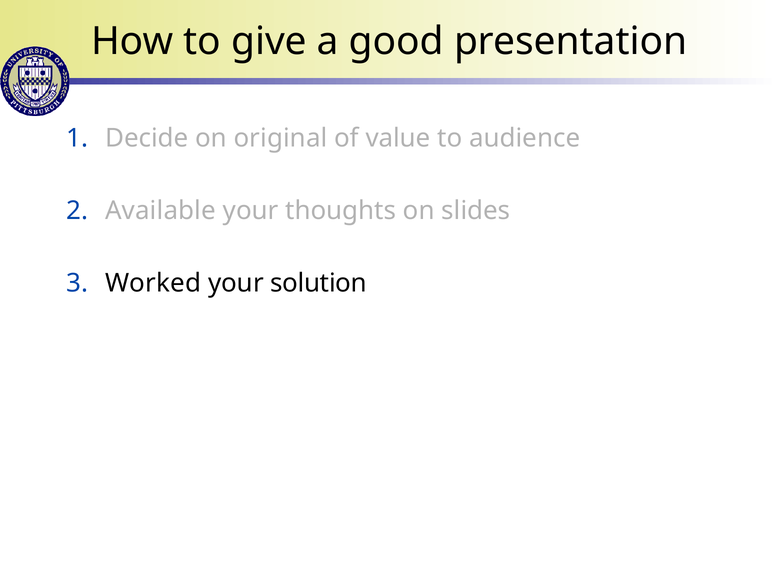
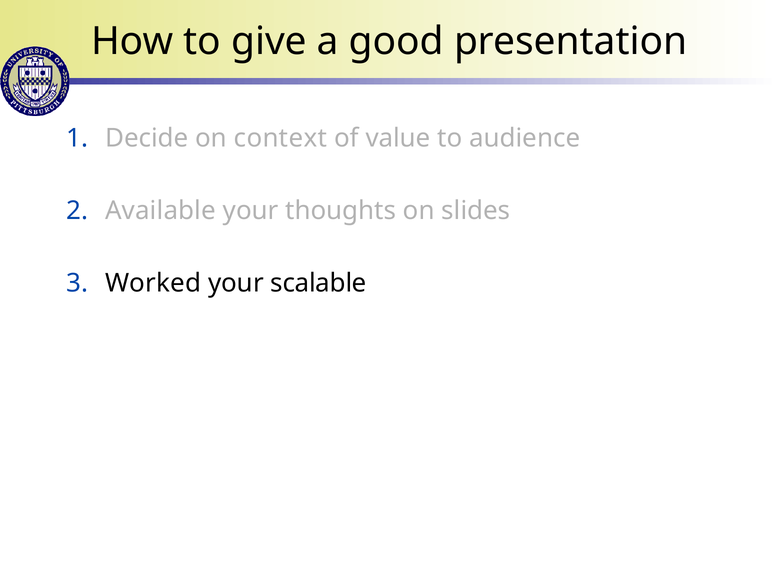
original: original -> context (280, 138)
solution: solution -> scalable (318, 284)
